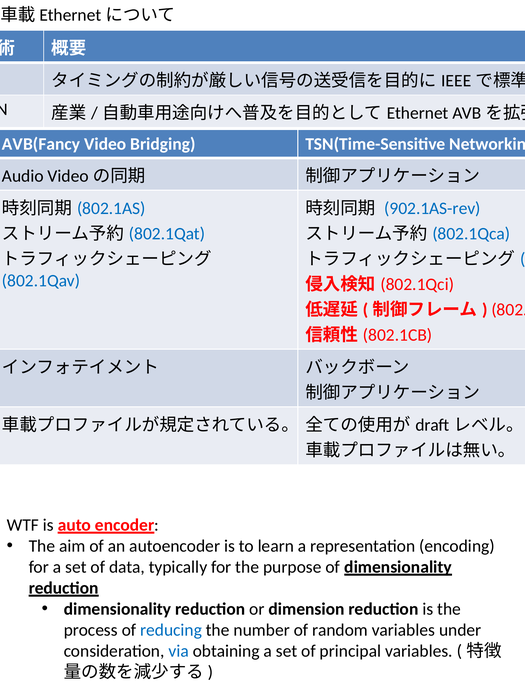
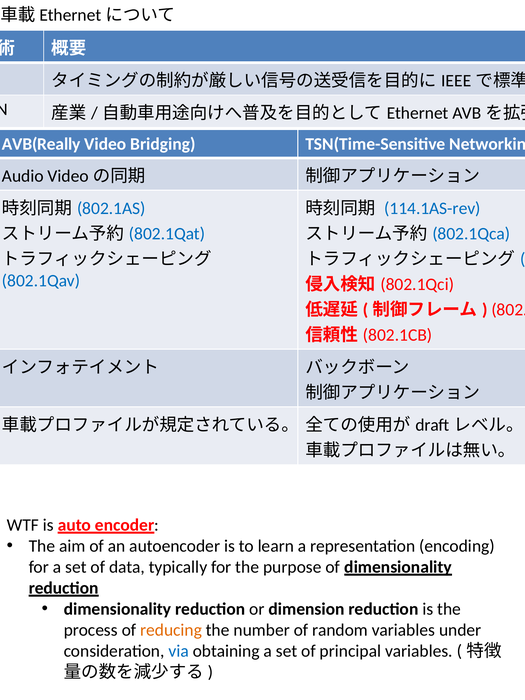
AVB(Fancy: AVB(Fancy -> AVB(Really (41, 144)
902.1AS-rev: 902.1AS-rev -> 114.1AS-rev (432, 208)
reducing colour: blue -> orange (171, 630)
